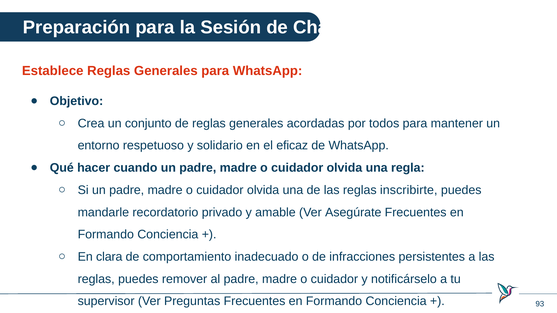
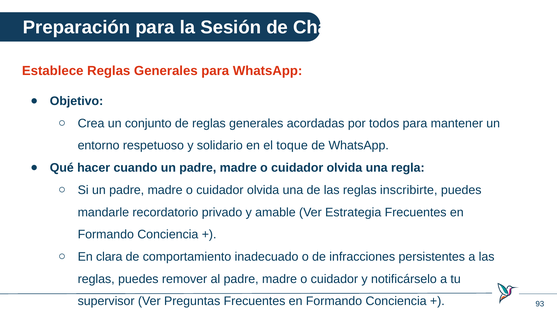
eficaz: eficaz -> toque (292, 146)
Asegúrate: Asegúrate -> Estrategia (353, 213)
